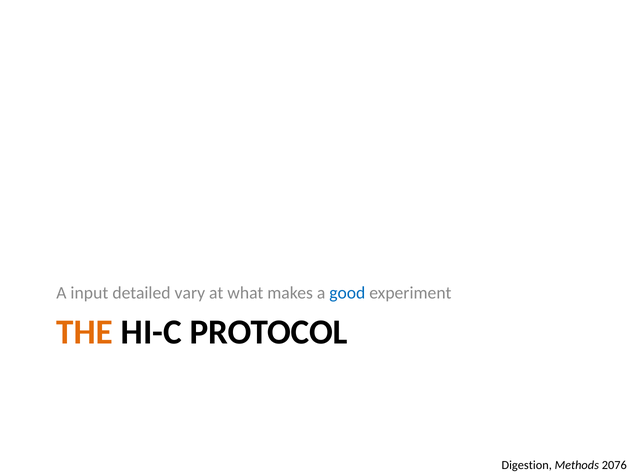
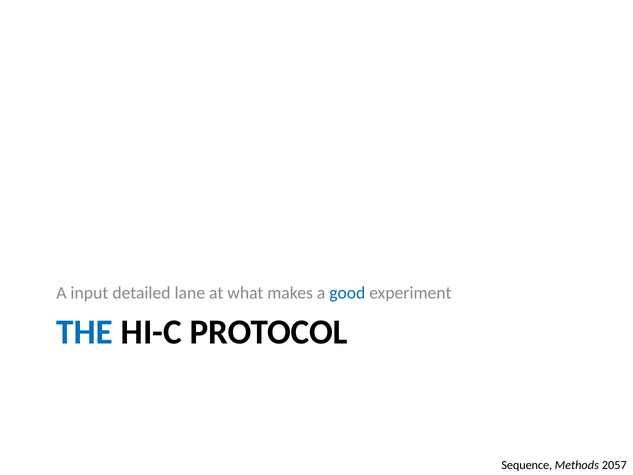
vary: vary -> lane (190, 293)
THE colour: orange -> blue (85, 332)
Digestion: Digestion -> Sequence (527, 465)
2076: 2076 -> 2057 (614, 465)
